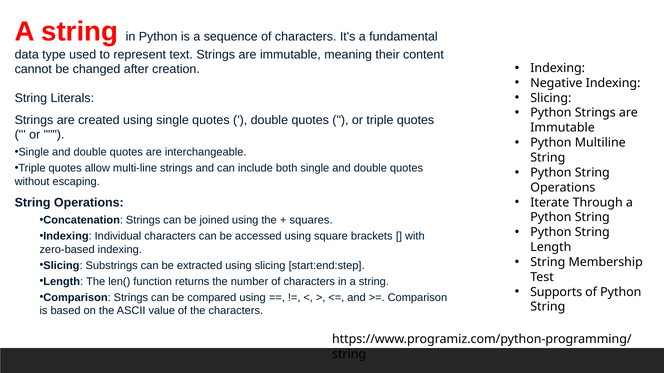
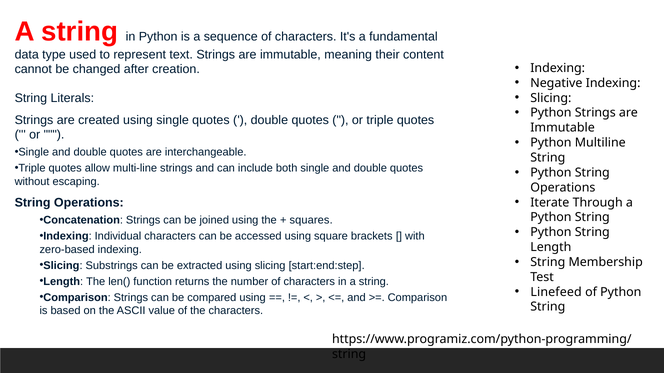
Supports: Supports -> Linefeed (556, 292)
